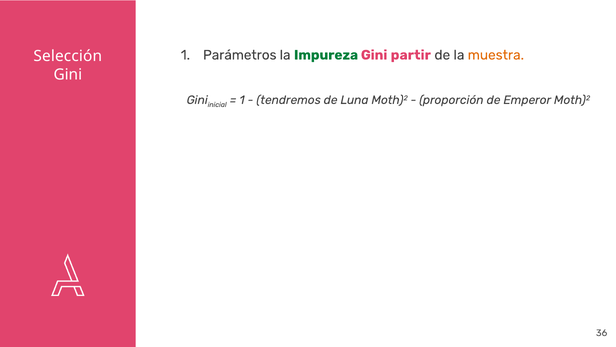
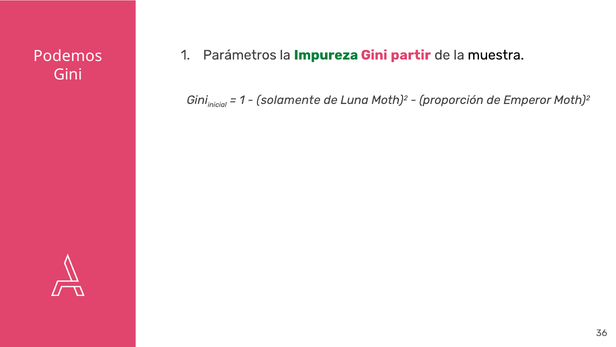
Selección: Selección -> Podemos (68, 56)
muestra colour: orange -> black (496, 55)
tendremos: tendremos -> solamente (288, 100)
